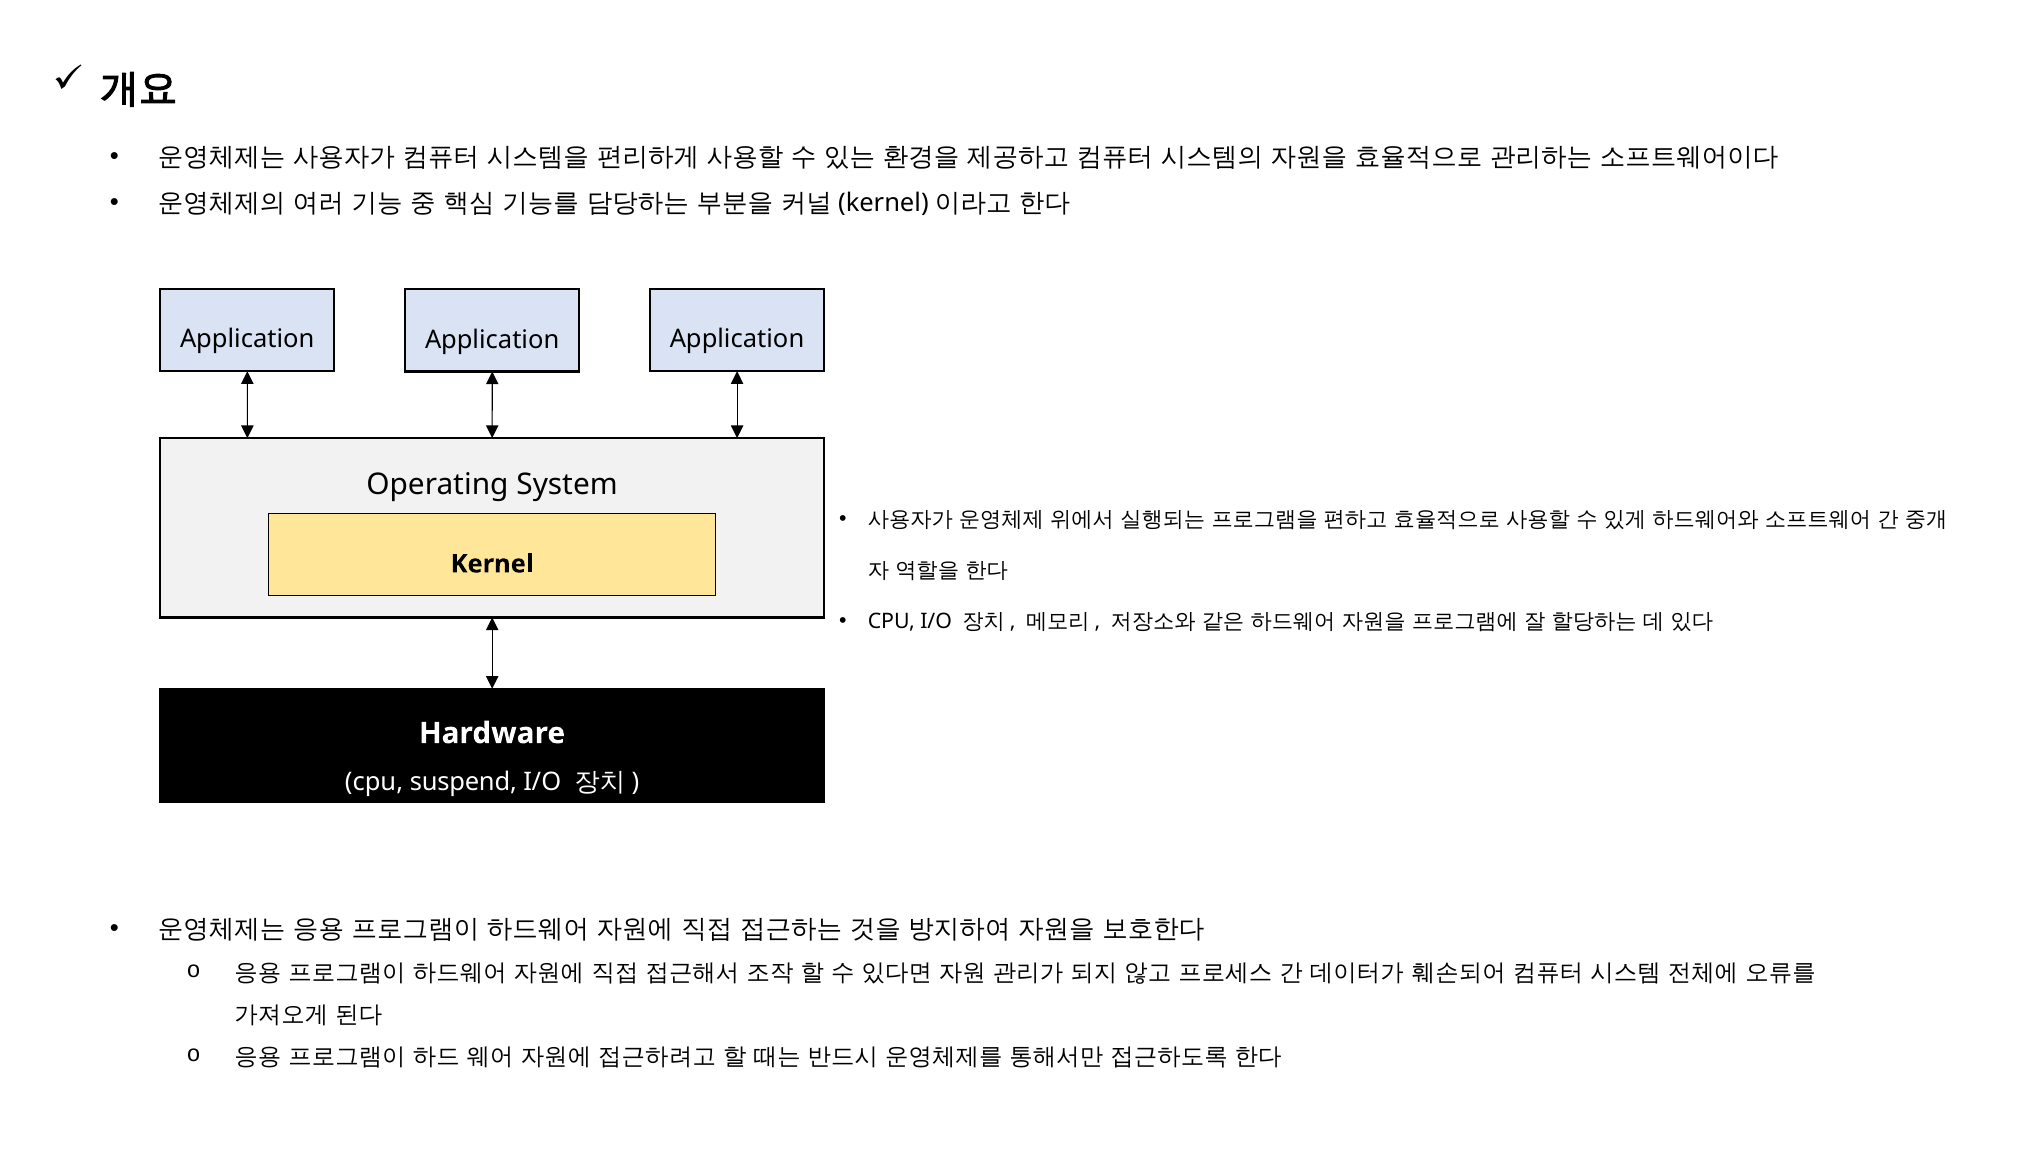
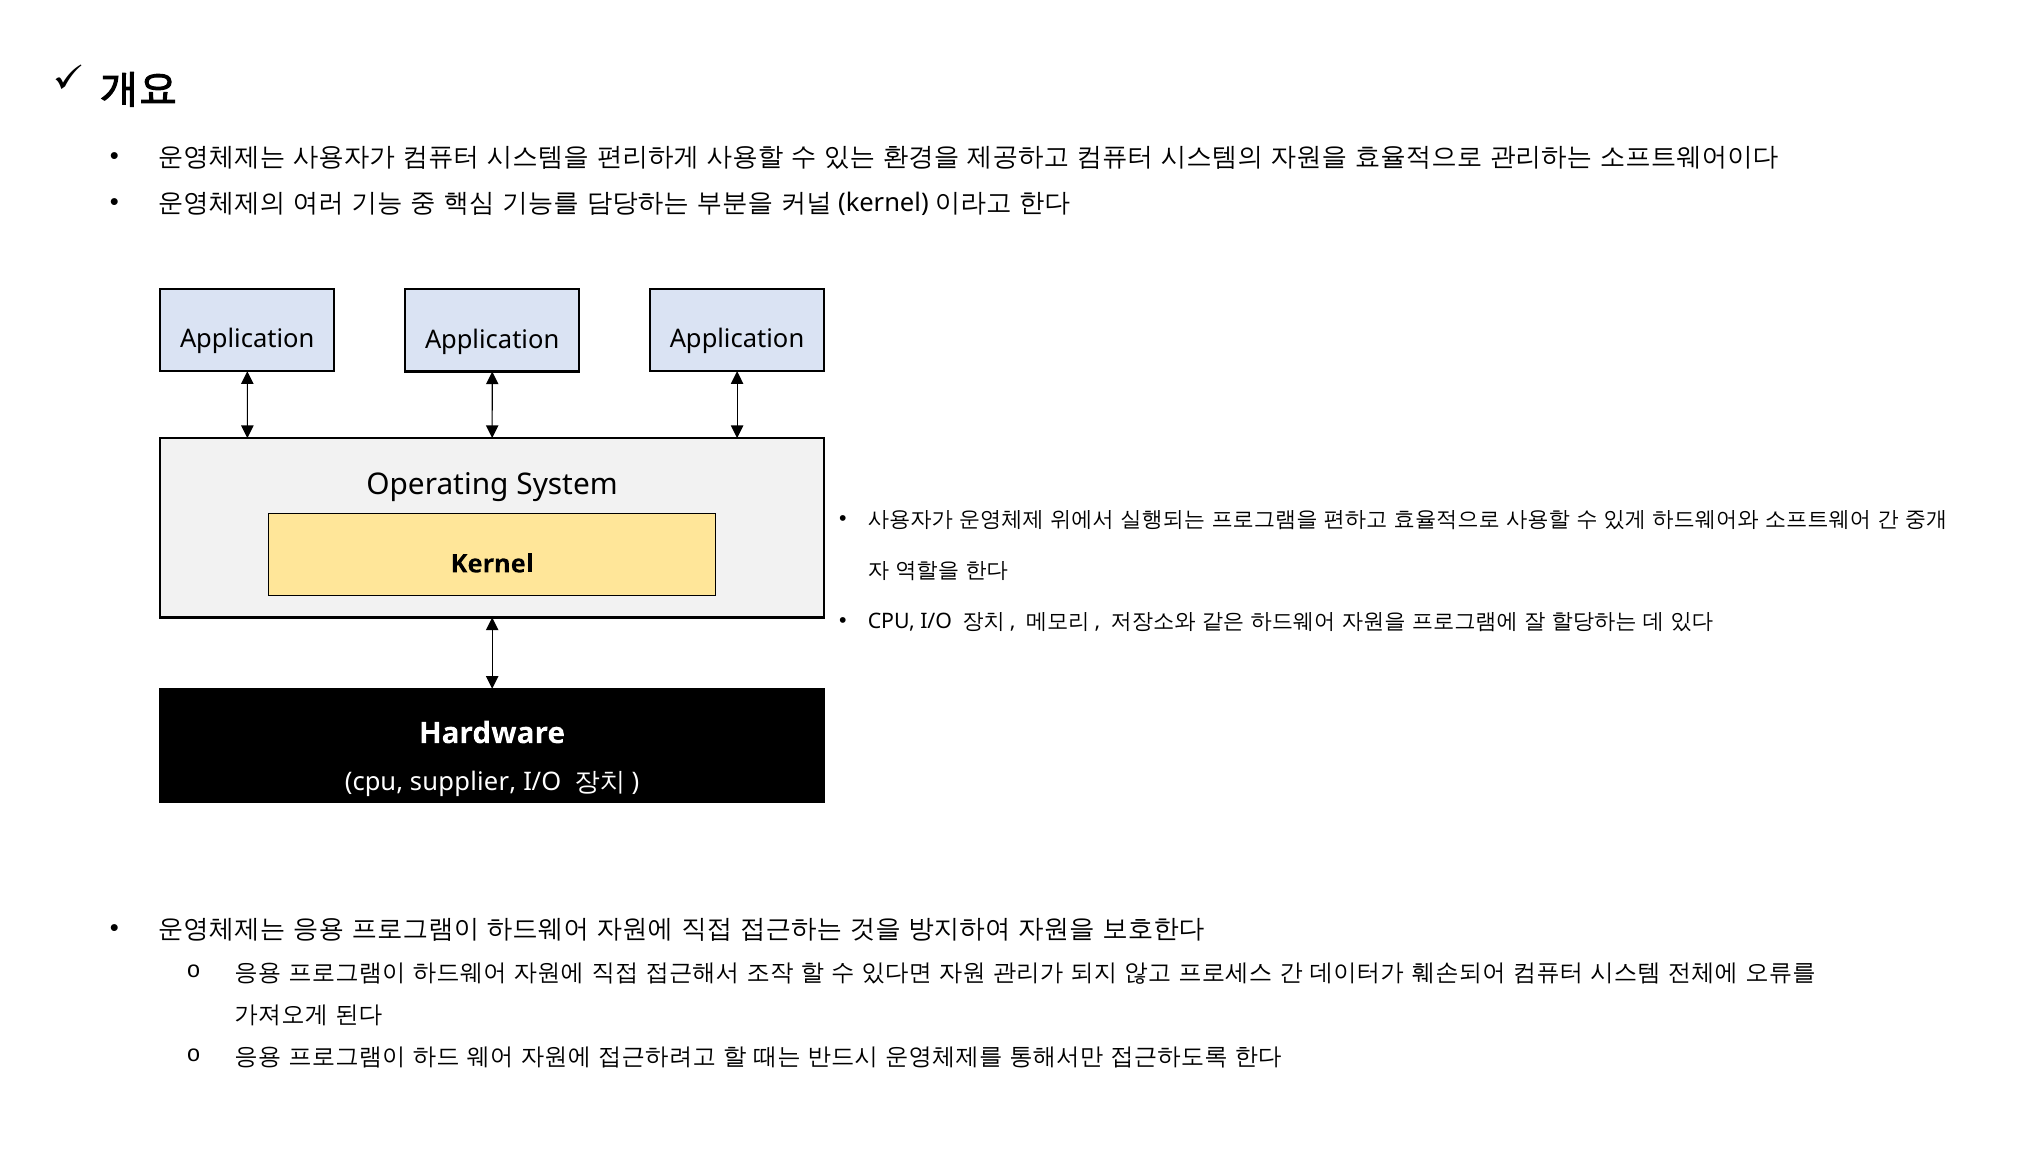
suspend: suspend -> supplier (463, 781)
